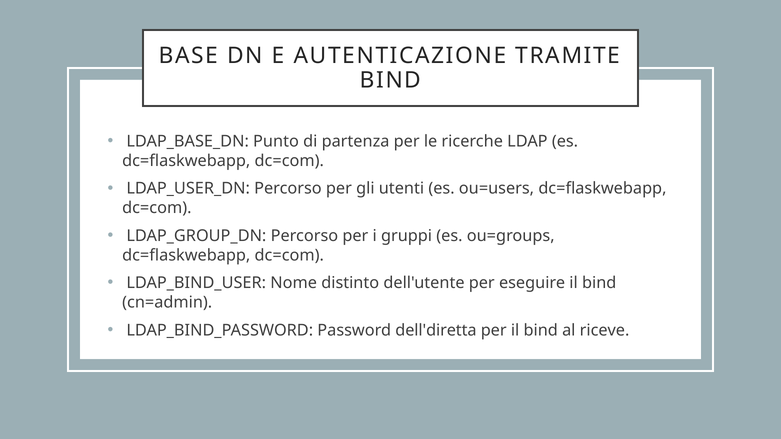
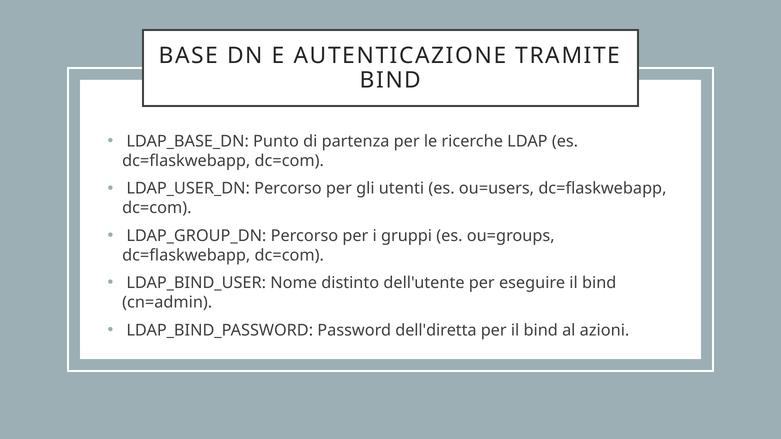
riceve: riceve -> azioni (605, 330)
